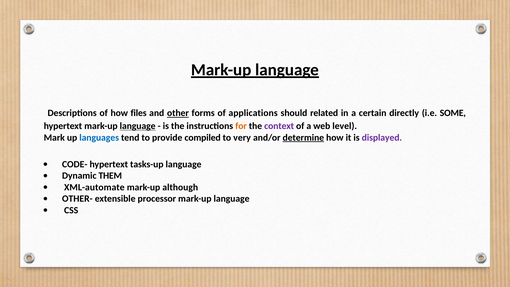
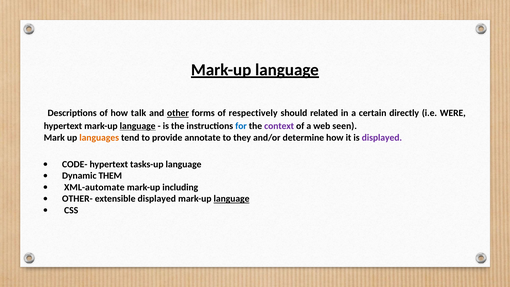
files: files -> talk (139, 113)
applications: applications -> respectively (253, 113)
SOME: SOME -> WERE (453, 113)
for colour: orange -> blue (241, 126)
level: level -> seen (345, 126)
languages colour: blue -> orange (99, 138)
compiled: compiled -> annotate (203, 138)
very: very -> they (242, 138)
determine underline: present -> none (303, 138)
although: although -> including (180, 187)
extensible processor: processor -> displayed (157, 199)
language underline: none -> present (232, 199)
